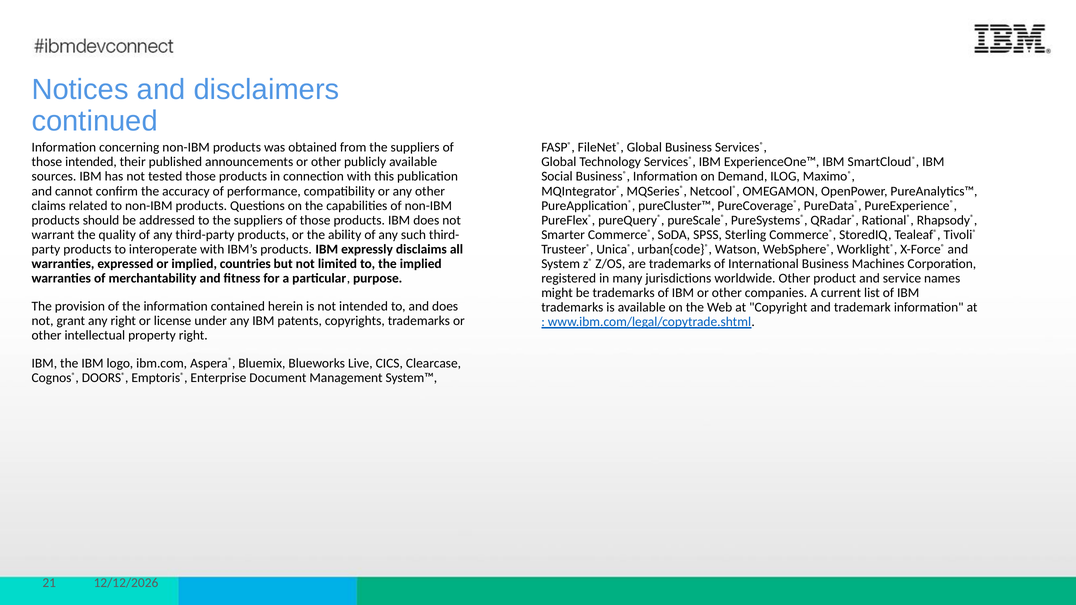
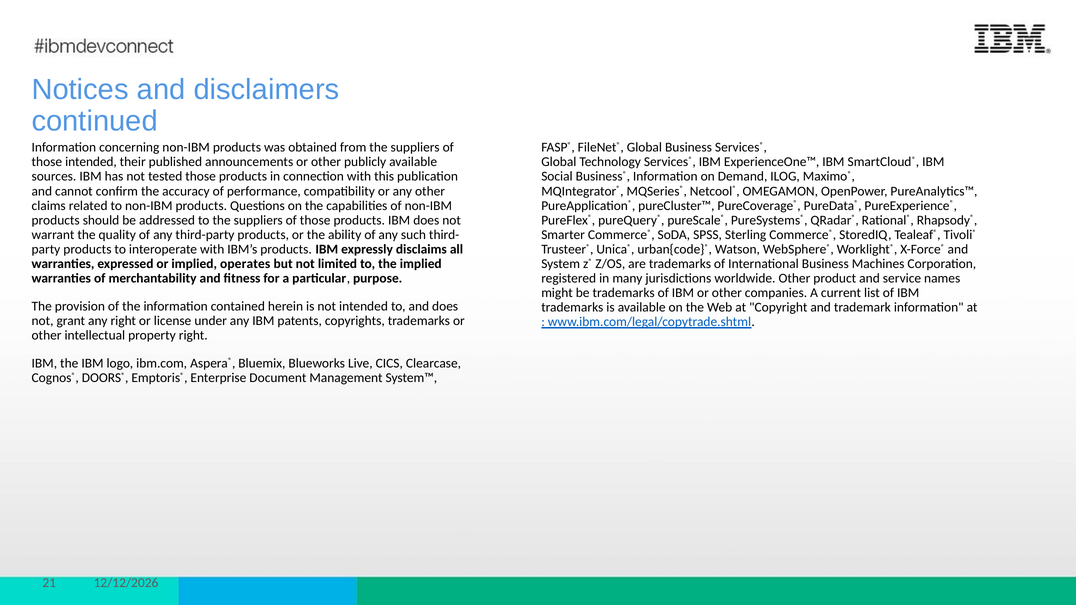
countries: countries -> operates (245, 264)
